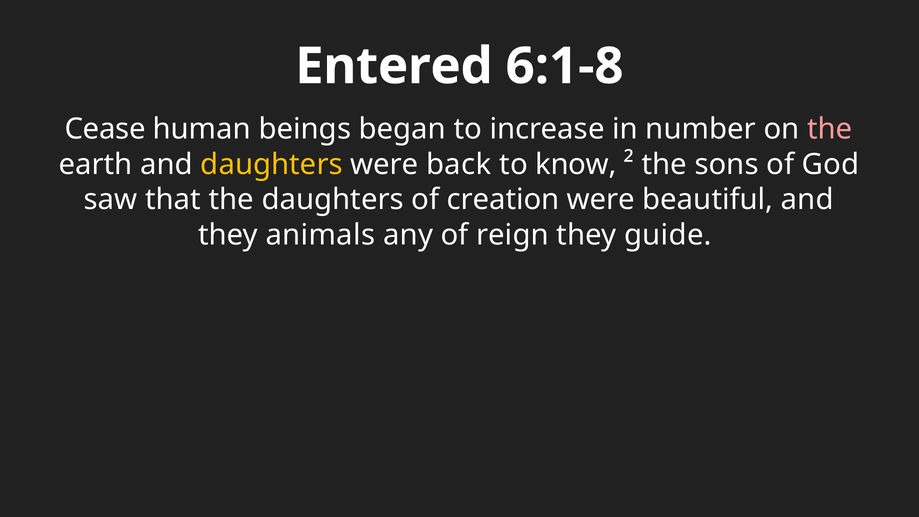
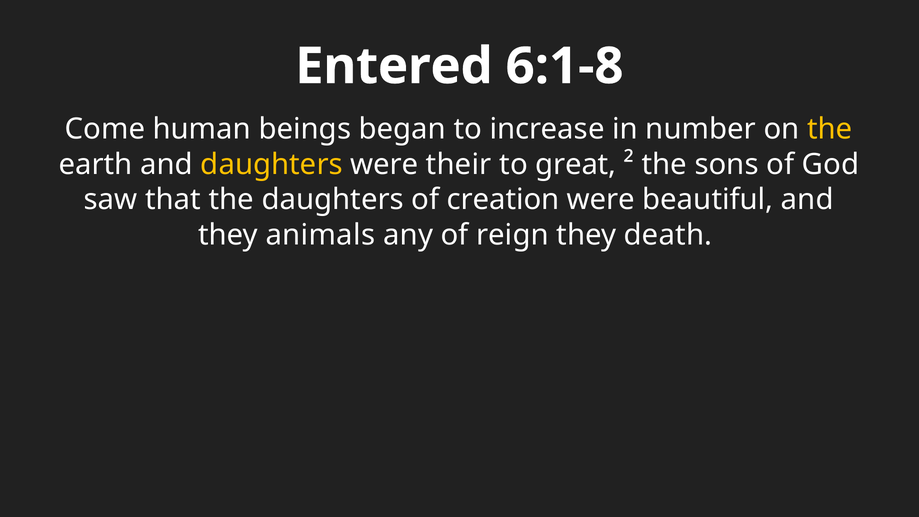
Cease: Cease -> Come (105, 129)
the colour: pink -> yellow (830, 129)
back: back -> their (459, 164)
know: know -> great (576, 164)
guide: guide -> death (668, 235)
